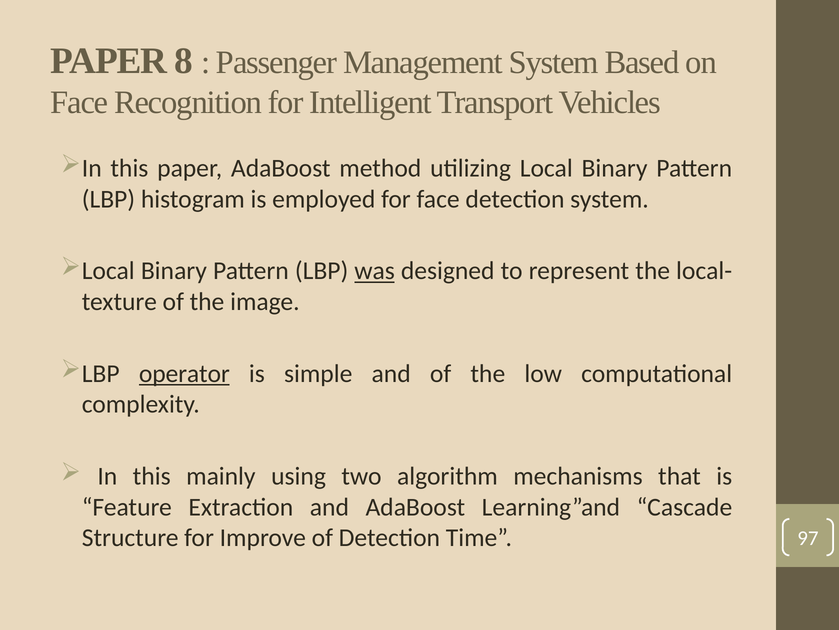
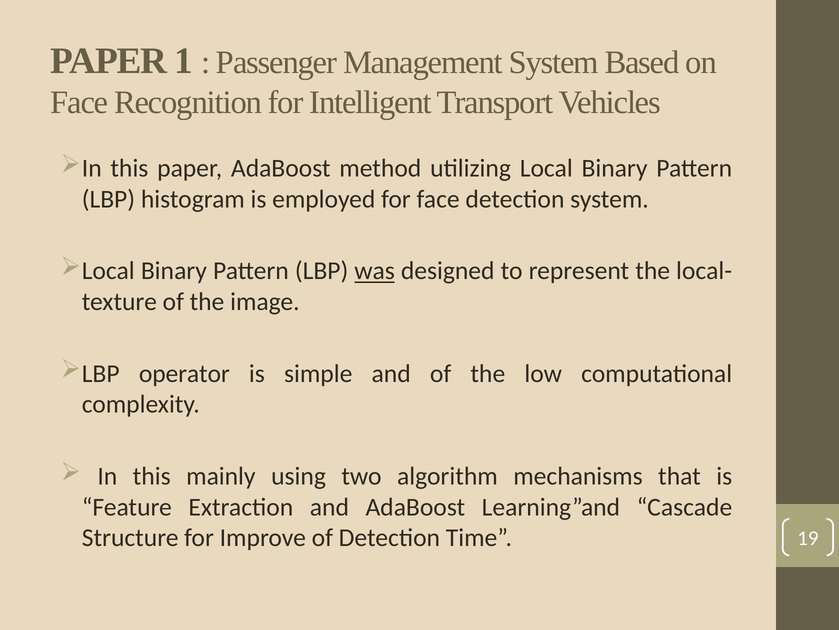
8: 8 -> 1 (184, 61)
operator underline: present -> none (184, 373)
97: 97 -> 19 (808, 538)
